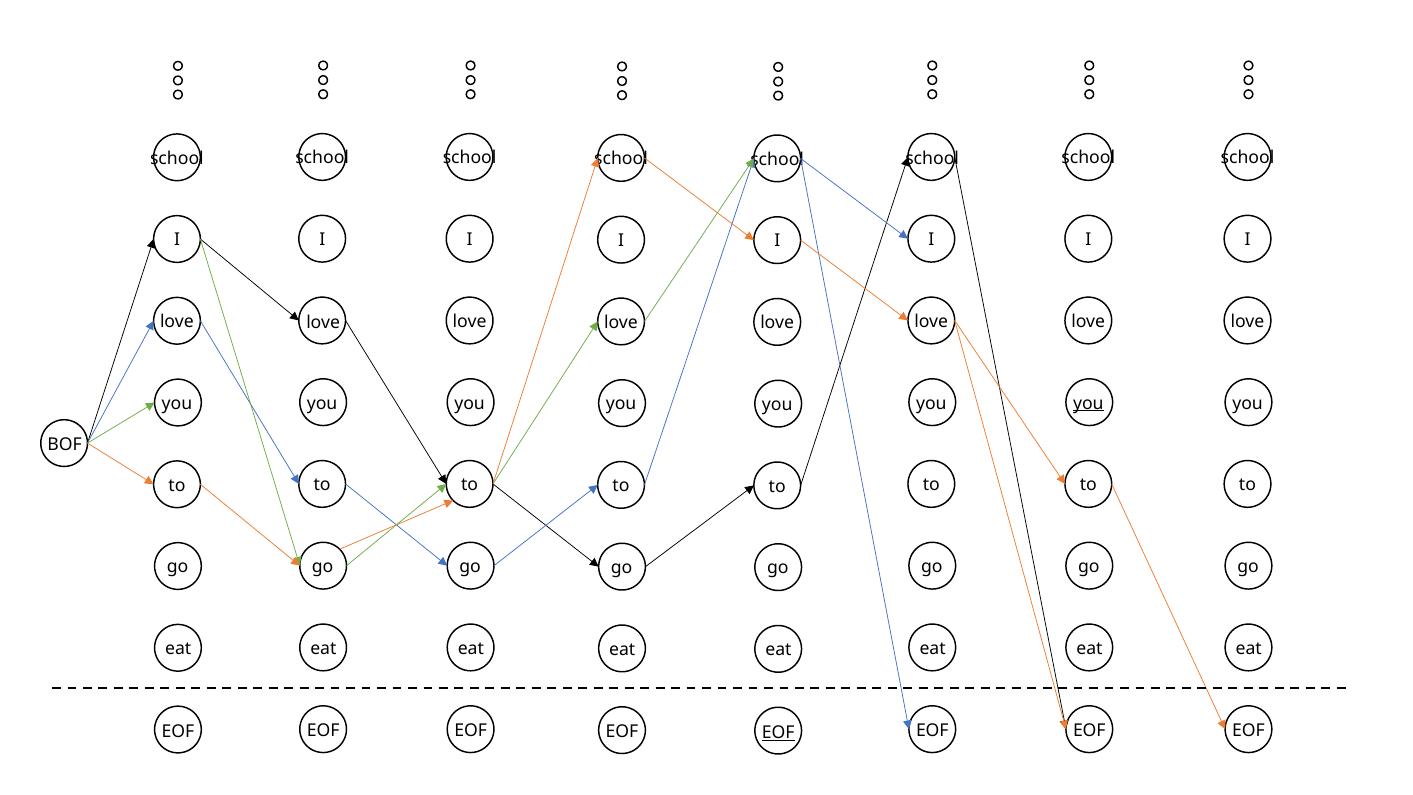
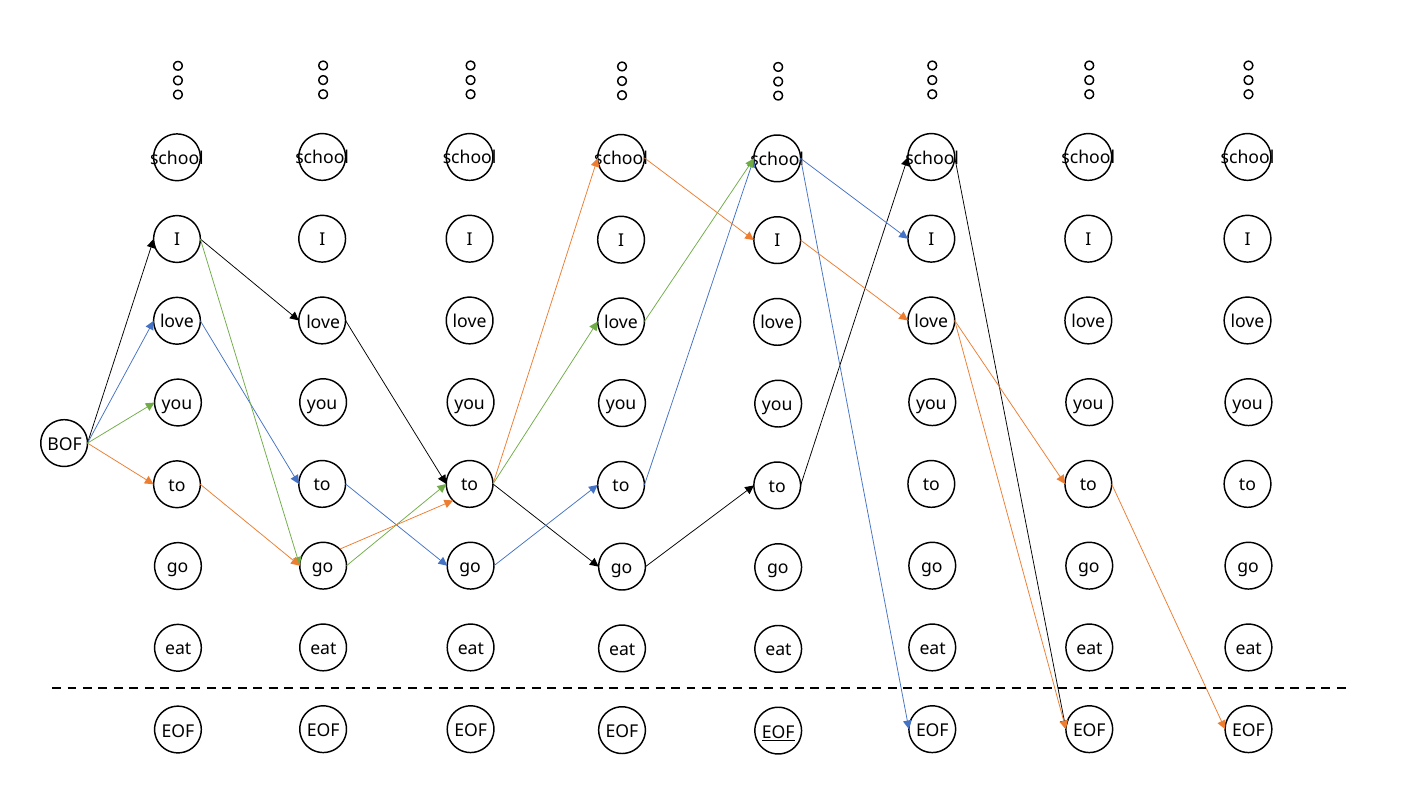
you underline: present -> none (1088, 403)
